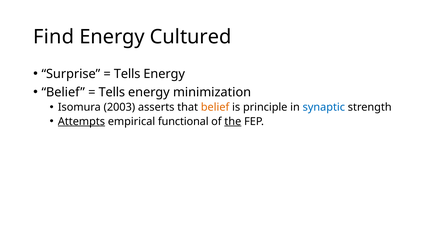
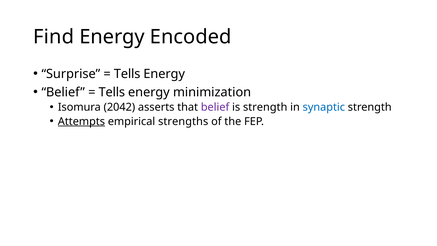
Cultured: Cultured -> Encoded (191, 37)
2003: 2003 -> 2042 (119, 107)
belief colour: orange -> purple (215, 107)
is principle: principle -> strength (265, 107)
functional: functional -> strengths (183, 121)
the underline: present -> none (233, 121)
